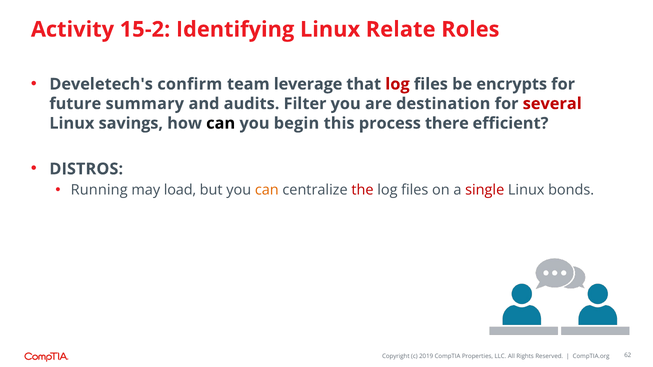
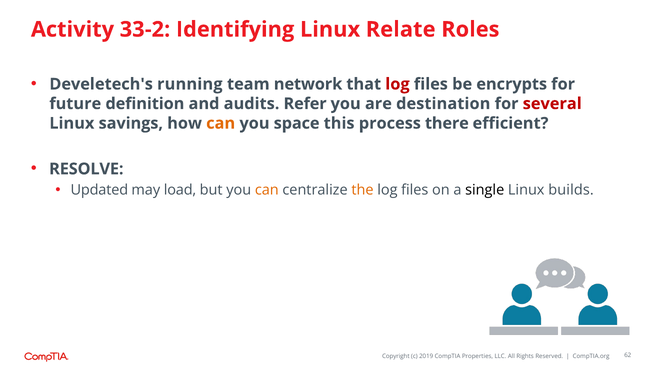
15-2: 15-2 -> 33-2 (145, 30)
confirm: confirm -> running (190, 84)
leverage: leverage -> network (308, 84)
summary: summary -> definition (145, 104)
Filter: Filter -> Refer (305, 104)
can colour: black -> orange (221, 123)
begin: begin -> space (297, 123)
DISTROS: DISTROS -> RESOLVE (86, 169)
Running: Running -> Updated (99, 190)
the colour: red -> orange (362, 190)
single colour: red -> black (485, 190)
bonds: bonds -> builds (571, 190)
